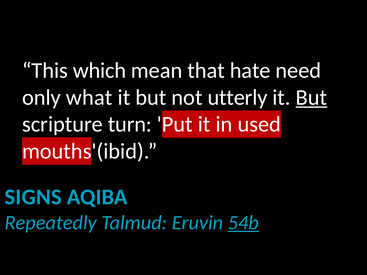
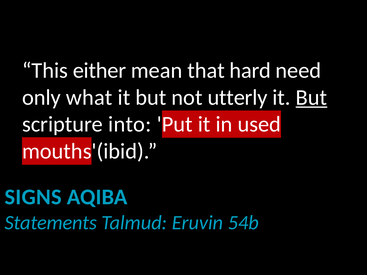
which: which -> either (99, 71)
hate: hate -> hard (250, 71)
turn: turn -> into (130, 124)
Repeatedly: Repeatedly -> Statements (51, 223)
54b underline: present -> none (243, 223)
